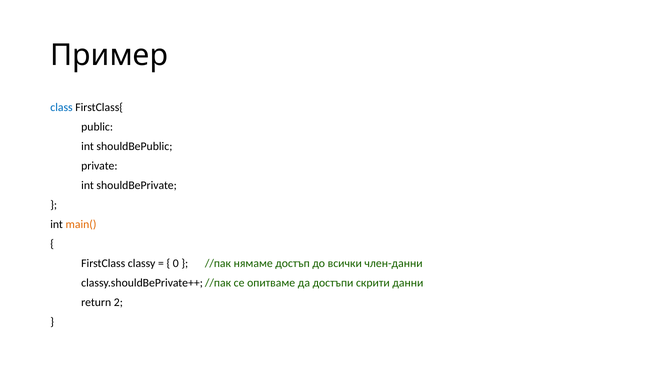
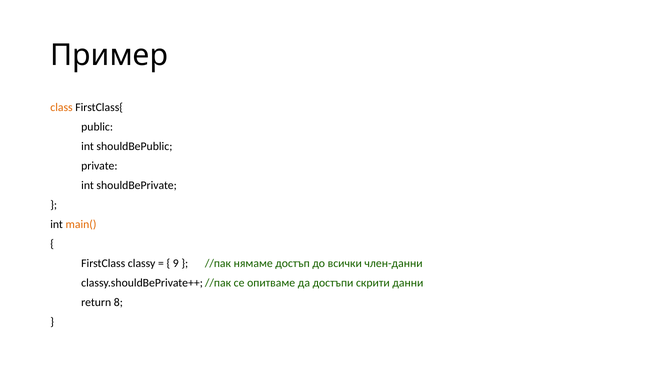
class colour: blue -> orange (61, 108)
0: 0 -> 9 (176, 264)
2: 2 -> 8 (118, 303)
